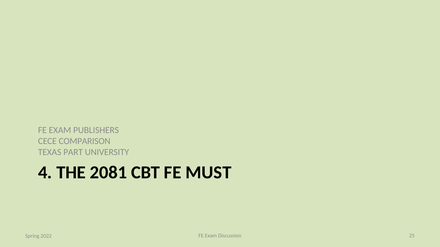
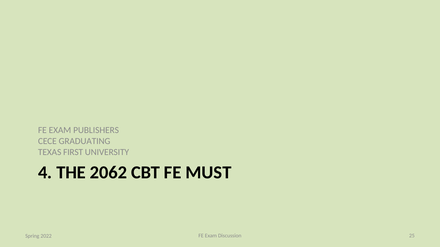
COMPARISON: COMPARISON -> GRADUATING (85, 142)
PART: PART -> FIRST (73, 153)
2081: 2081 -> 2062 (109, 173)
